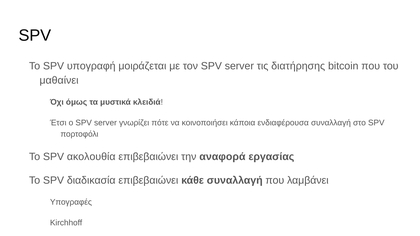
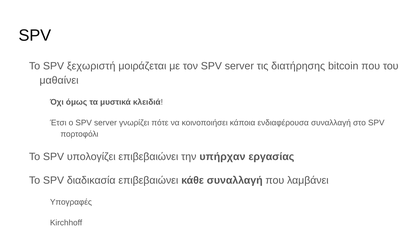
υπογραφή: υπογραφή -> ξεχωριστή (91, 66)
ακολουθία: ακολουθία -> υπολογίζει (91, 157)
αναφορά: αναφορά -> υπήρχαν (222, 157)
